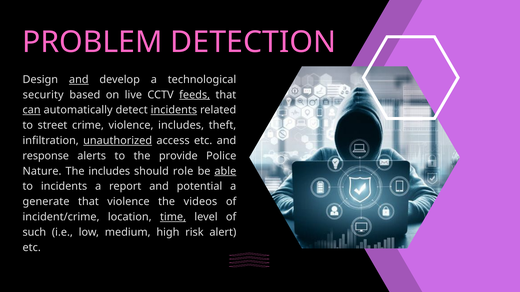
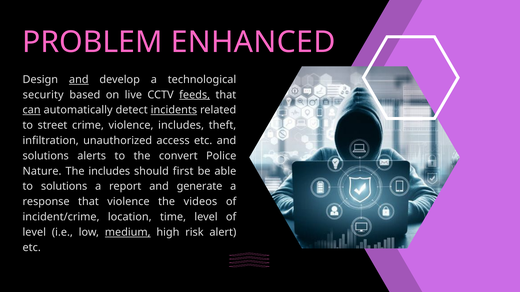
DETECTION: DETECTION -> ENHANCED (253, 42)
unauthorized underline: present -> none (118, 141)
response: response -> solutions (46, 156)
provide: provide -> convert (178, 156)
role: role -> first (183, 171)
able underline: present -> none (225, 171)
to incidents: incidents -> solutions (64, 187)
potential: potential -> generate (200, 187)
generate: generate -> response (46, 202)
time underline: present -> none (173, 217)
such: such -> level (34, 233)
medium underline: none -> present (128, 233)
